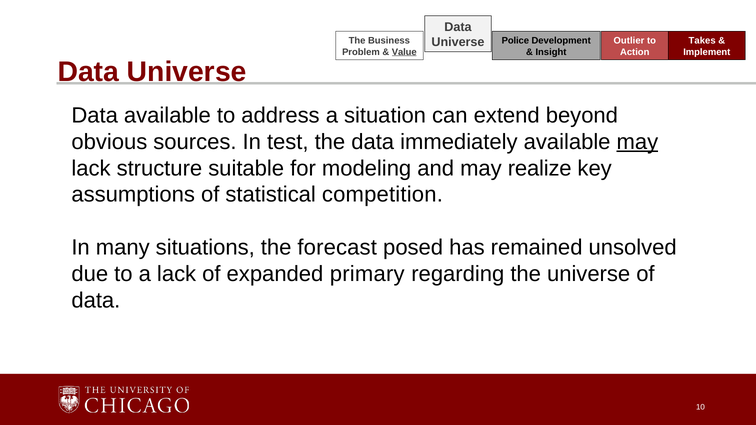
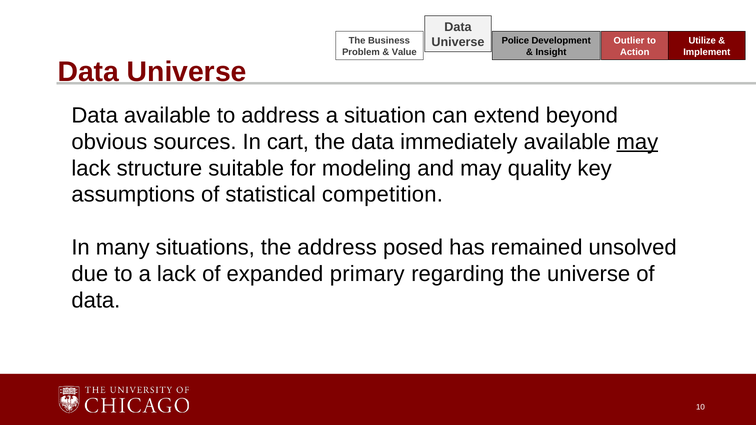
Takes: Takes -> Utilize (702, 41)
Value underline: present -> none (404, 52)
test: test -> cart (288, 142)
realize: realize -> quality (540, 168)
the forecast: forecast -> address (337, 248)
